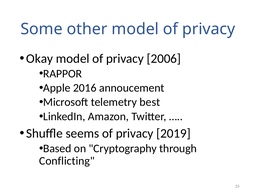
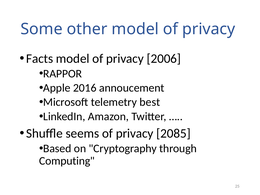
Okay: Okay -> Facts (40, 59)
2019: 2019 -> 2085 (173, 133)
Conflicting: Conflicting -> Computing (67, 161)
